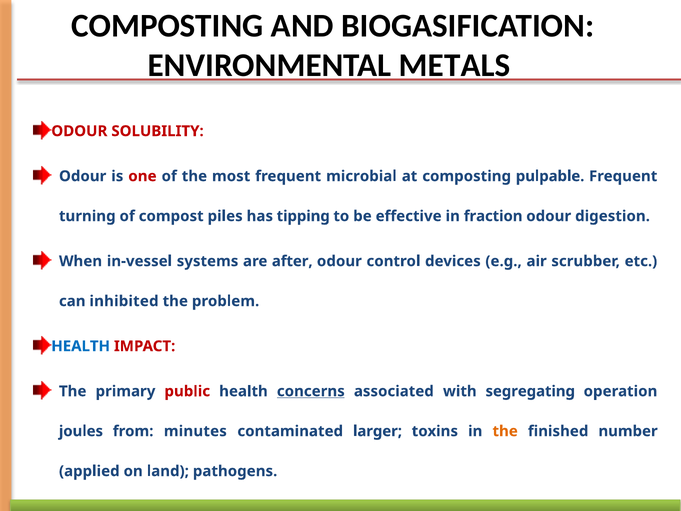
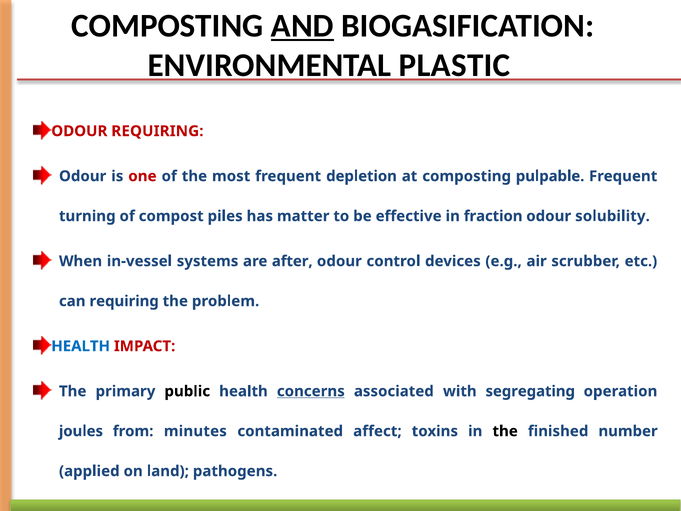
AND underline: none -> present (302, 26)
METALS: METALS -> PLASTIC (455, 65)
ODOUR SOLUBILITY: SOLUBILITY -> REQUIRING (157, 131)
microbial: microbial -> depletion (362, 176)
tipping: tipping -> matter (303, 216)
digestion: digestion -> solubility (612, 216)
can inhibited: inhibited -> requiring (124, 301)
public colour: red -> black (187, 391)
larger: larger -> affect (377, 431)
the colour: orange -> black (505, 431)
